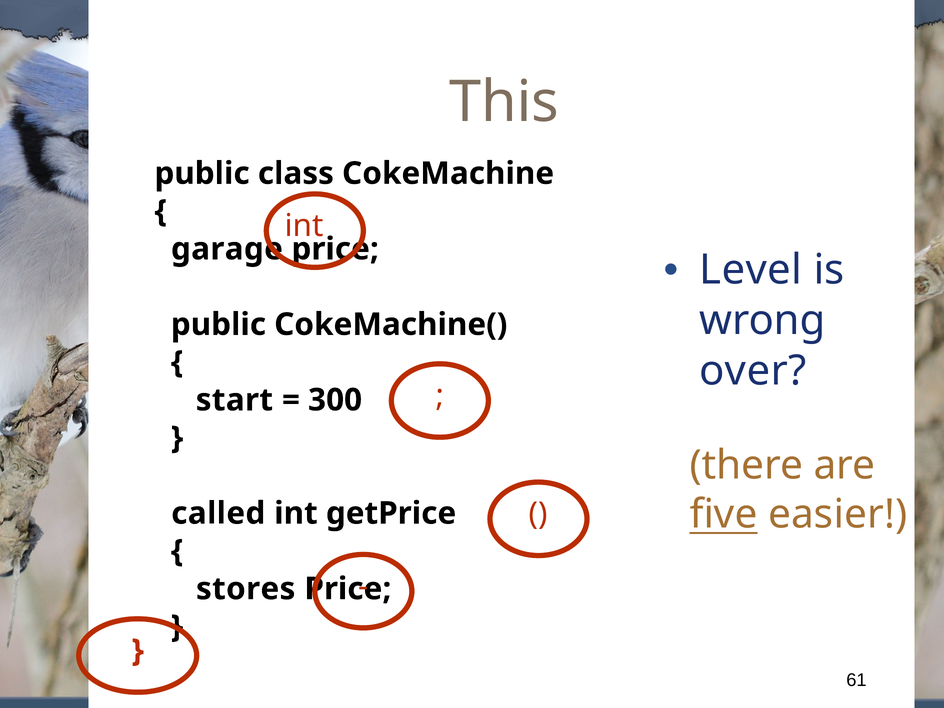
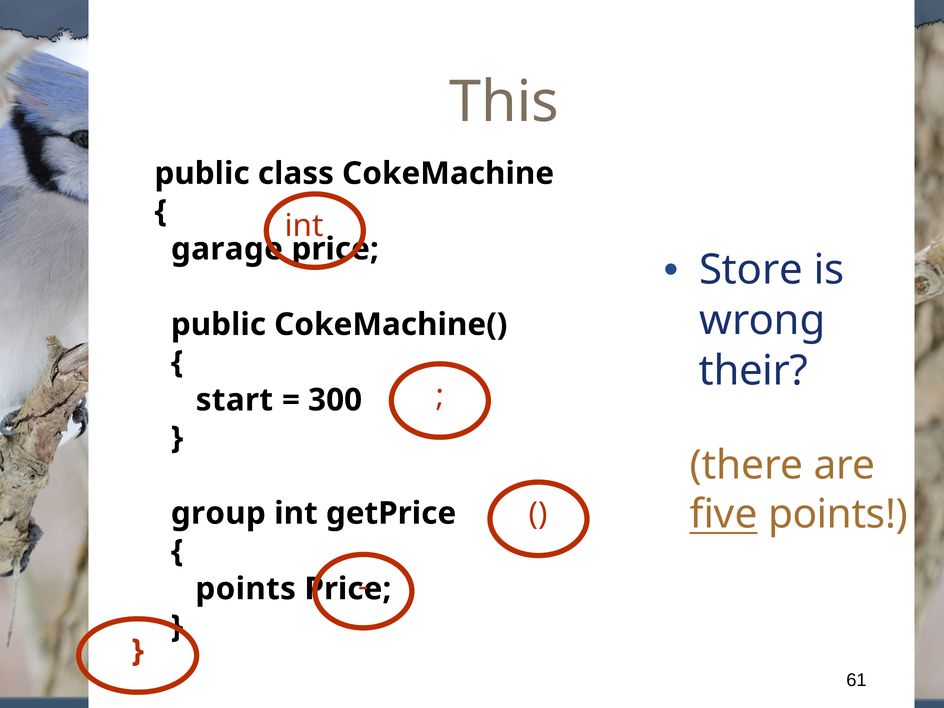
Level: Level -> Store (751, 270)
over: over -> their (753, 371)
five easier: easier -> points (838, 514)
called: called -> group (218, 513)
stores: stores -> points (246, 589)
